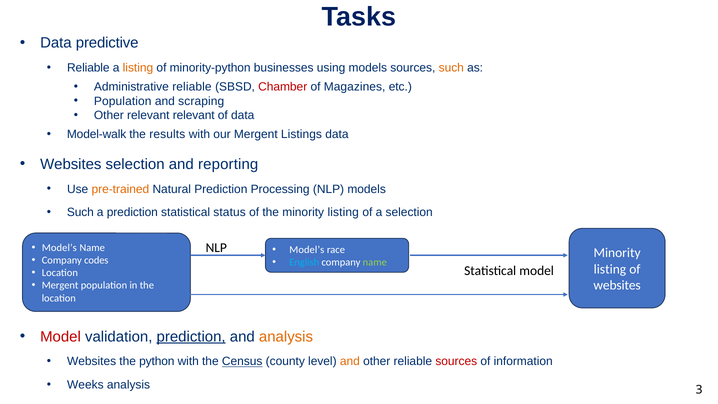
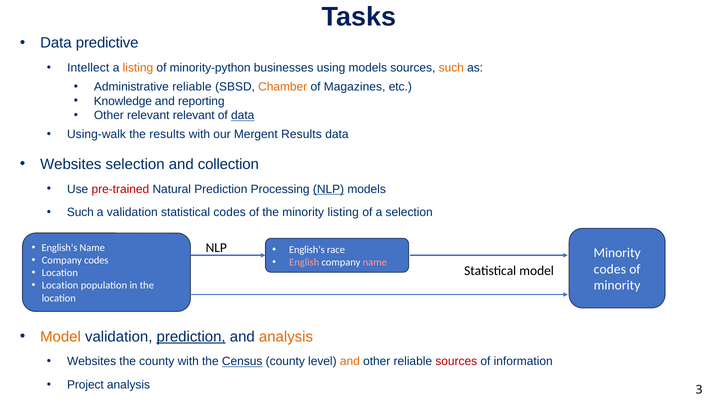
Reliable: Reliable -> Intellect (88, 68)
Chamber colour: red -> orange (283, 87)
Population: Population -> Knowledge (123, 101)
scraping: scraping -> reporting (201, 101)
data underline: none -> present (243, 115)
Model-walk: Model-walk -> Using-walk (97, 134)
Mergent Listings: Listings -> Results (301, 134)
reporting: reporting -> collection (228, 164)
pre-trained colour: orange -> red (120, 189)
NLP underline: none -> present (329, 189)
a prediction: prediction -> validation (132, 212)
statistical status: status -> codes (230, 212)
Model’s: Model’s -> English’s (59, 248)
Model’s: Model’s -> English’s (307, 250)
English colour: light blue -> pink (304, 262)
name colour: light green -> pink (375, 262)
listing: listing -> codes (610, 269)
websites: websites -> minority (617, 285)
Mergent: Mergent -> Location (60, 285)
Model colour: red -> orange (60, 336)
the python: python -> county (157, 361)
Weeks: Weeks -> Project (85, 385)
